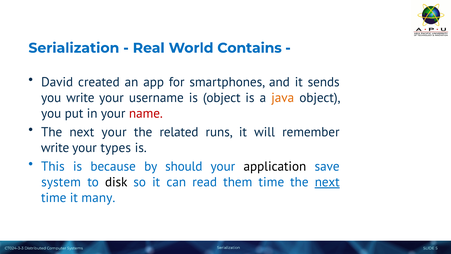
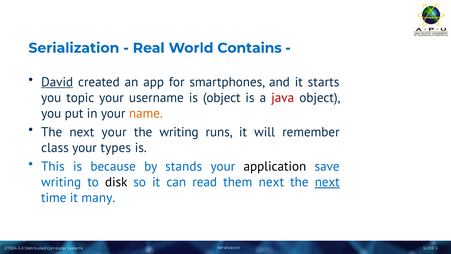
David underline: none -> present (57, 82)
sends: sends -> starts (324, 82)
you write: write -> topic (80, 98)
java colour: orange -> red (283, 98)
name colour: red -> orange (146, 113)
the related: related -> writing (179, 132)
write: write -> class (55, 148)
should: should -> stands (184, 166)
system: system -> writing (61, 182)
them time: time -> next (271, 182)
